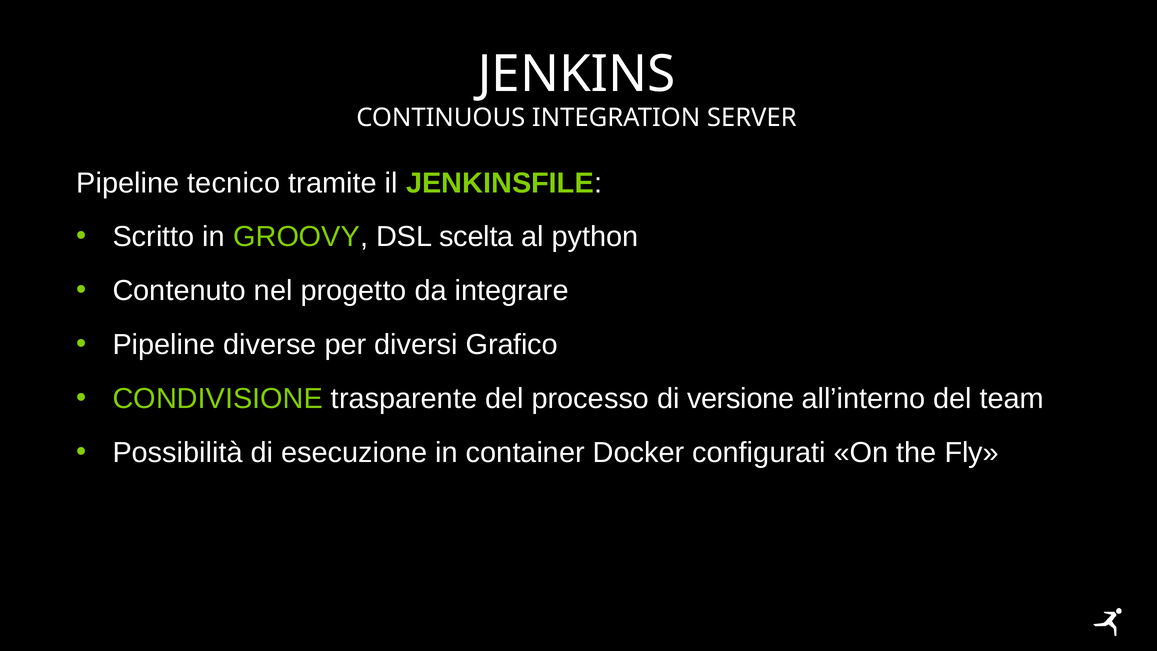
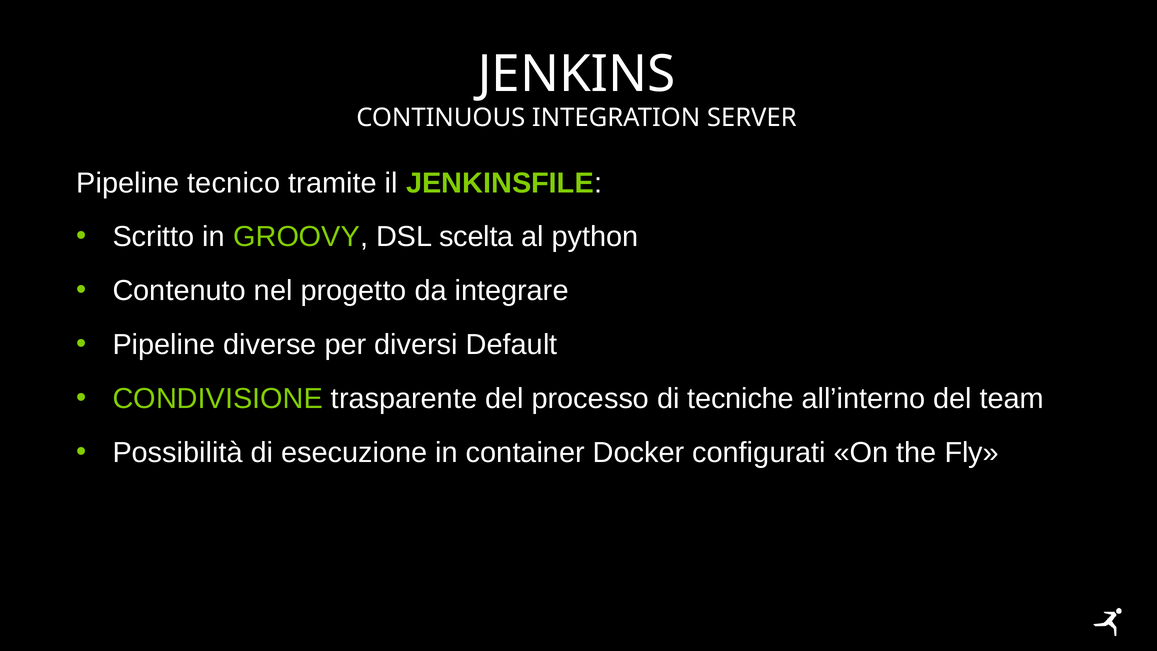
Grafico: Grafico -> Default (512, 345)
versione: versione -> tecniche (741, 399)
